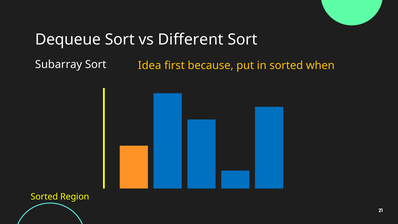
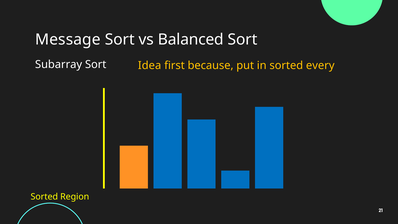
Dequeue: Dequeue -> Message (68, 39)
Different: Different -> Balanced (191, 39)
when: when -> every (320, 66)
